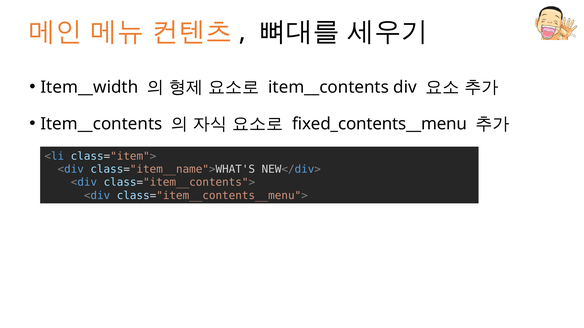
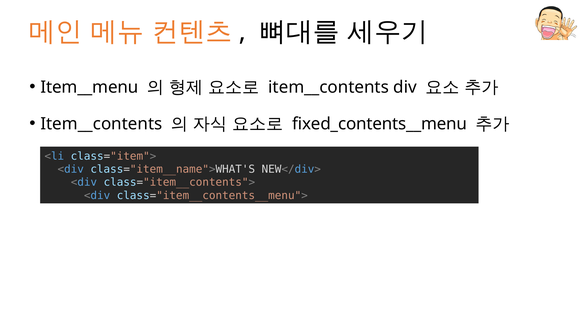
Item__width: Item__width -> Item__menu (89, 87)
